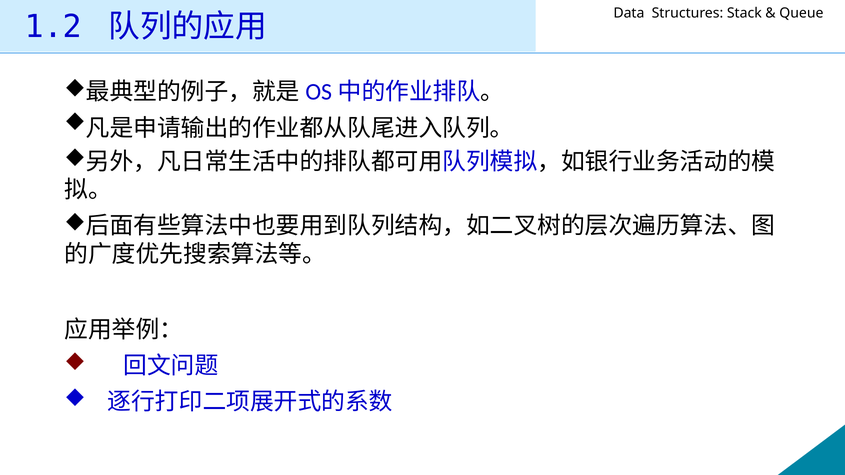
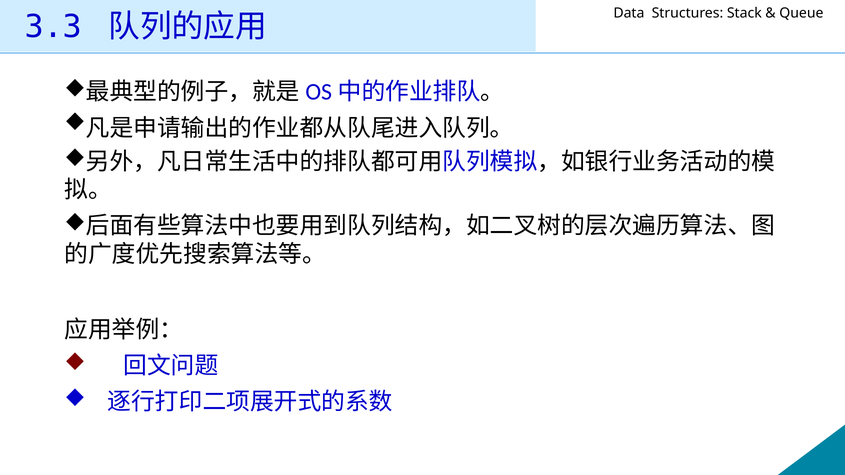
1.2: 1.2 -> 3.3 (53, 27)
